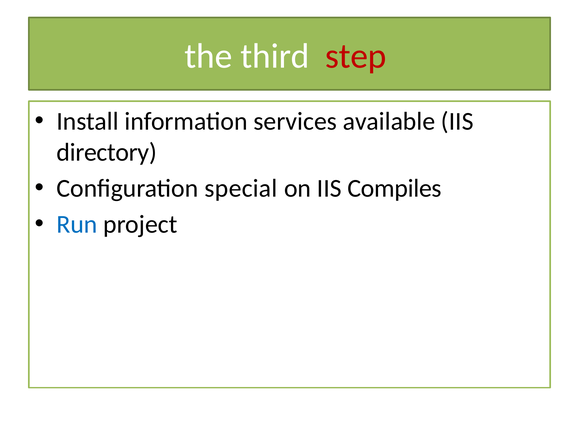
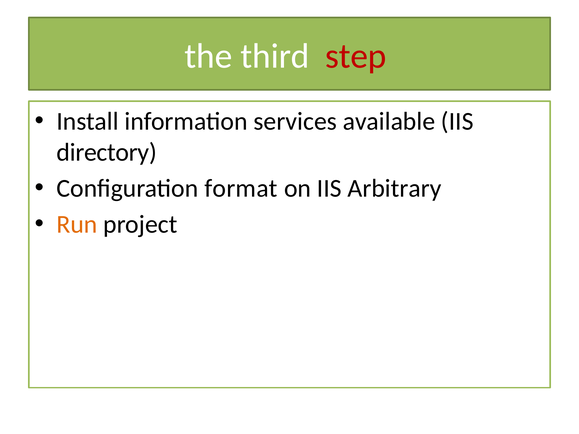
special: special -> format (241, 188)
Compiles: Compiles -> Arbitrary (394, 188)
Run colour: blue -> orange (77, 224)
